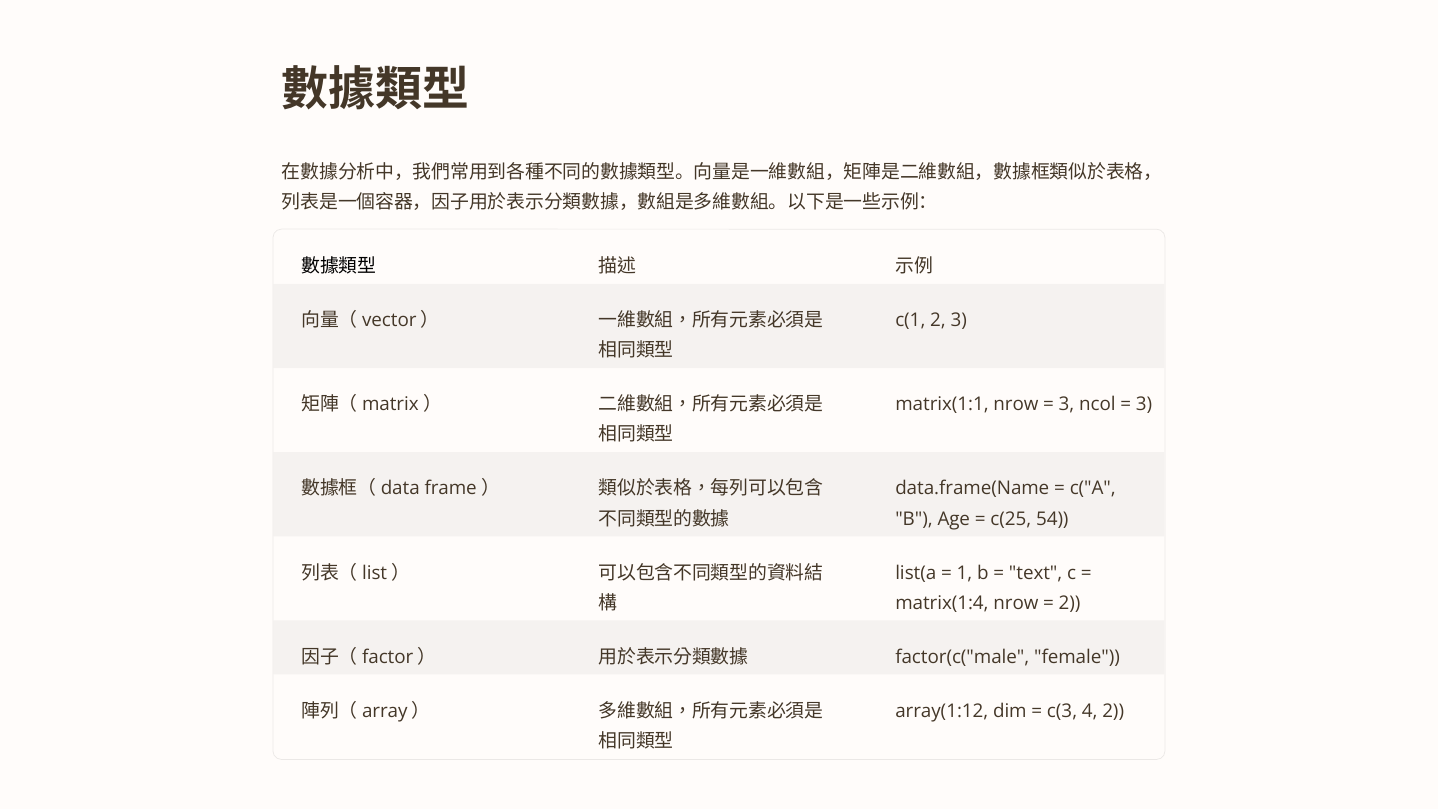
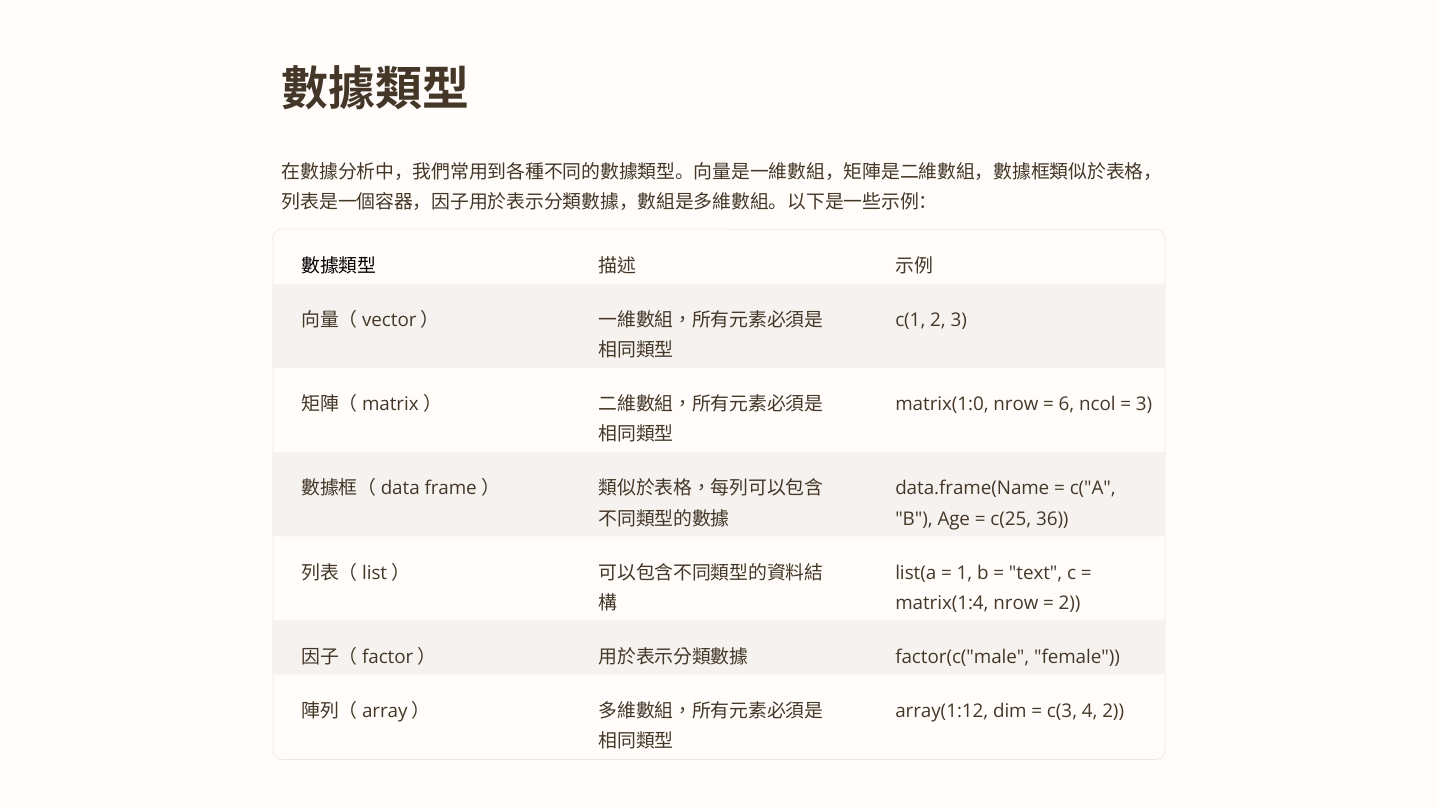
matrix(1:1: matrix(1:1 -> matrix(1:0 (942, 405)
3: 3 -> 6 (1067, 405)
54: 54 -> 36 (1052, 519)
